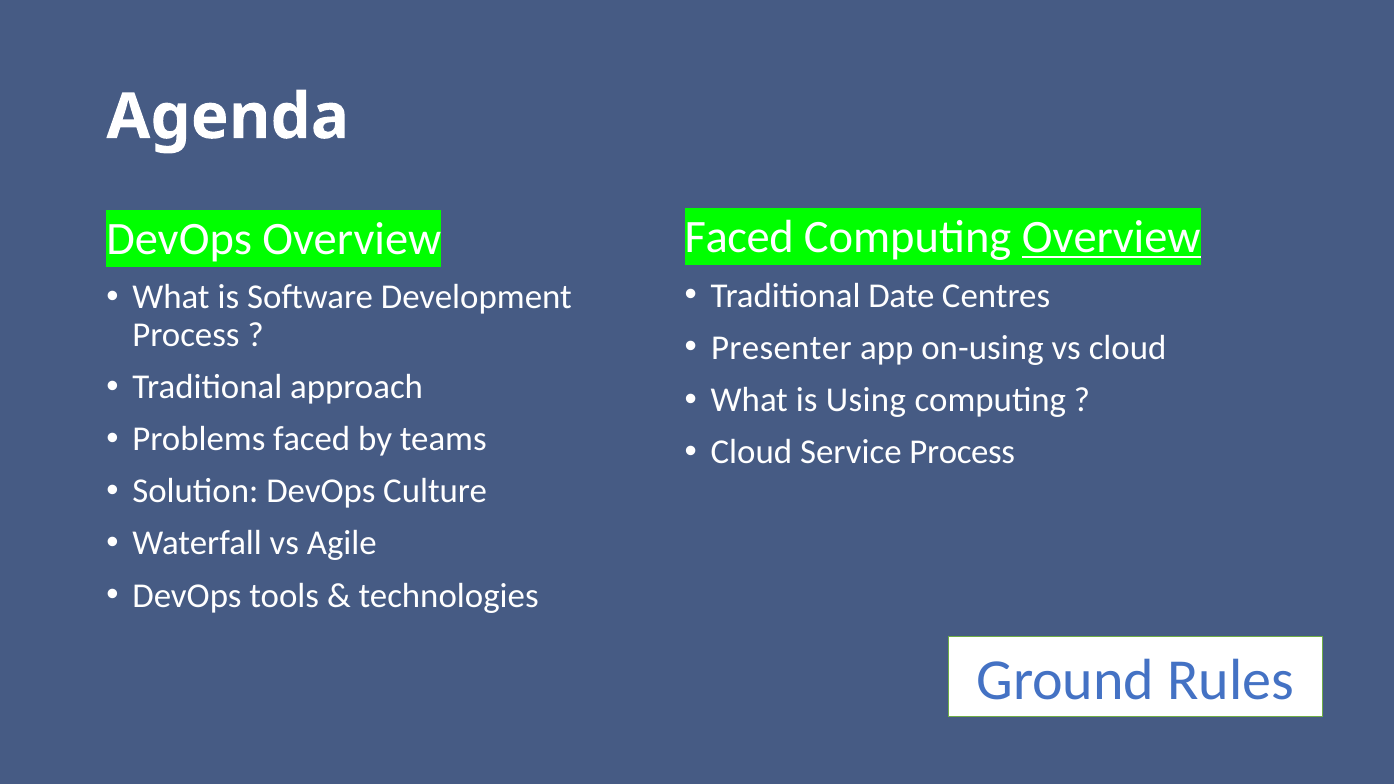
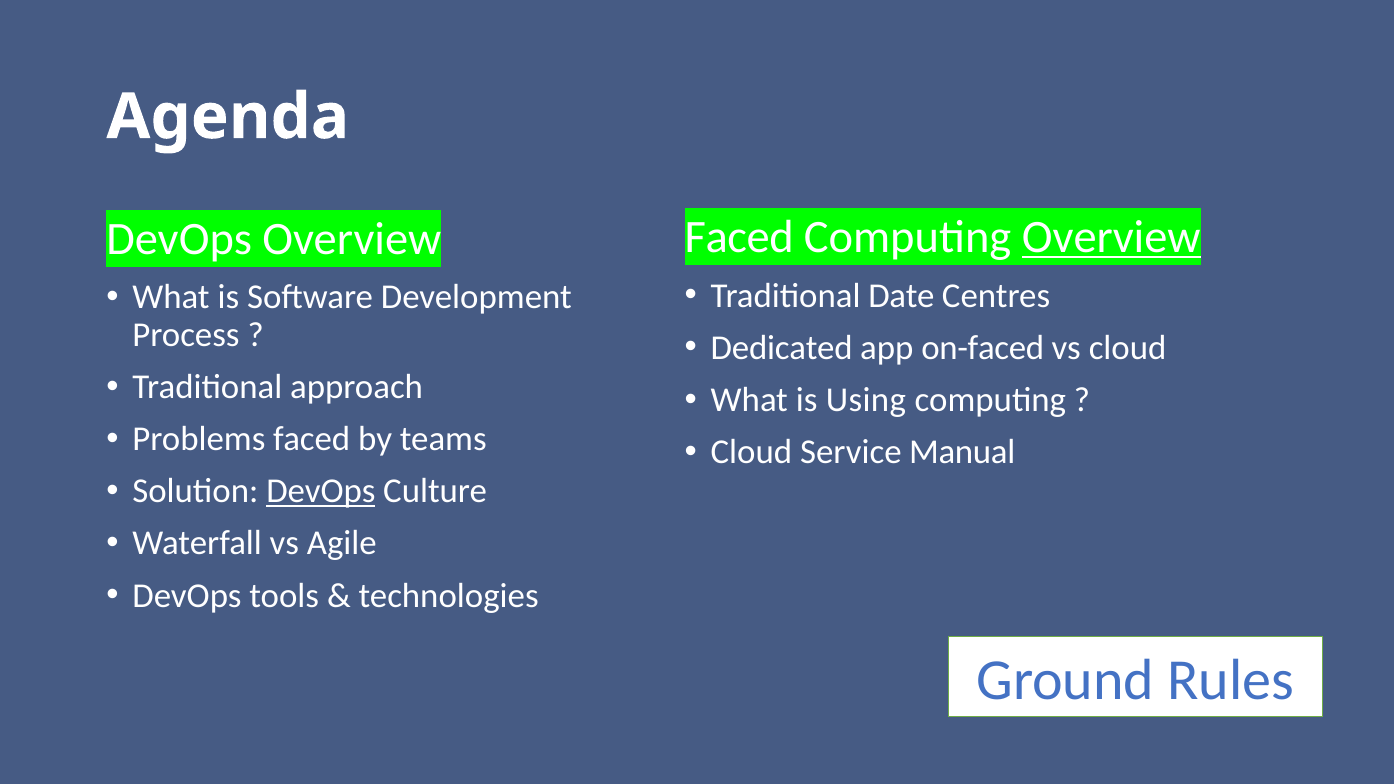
Presenter: Presenter -> Dedicated (782, 348)
on-using: on-using -> on-faced (983, 348)
Service Process: Process -> Manual (962, 452)
DevOps underline: none -> present (321, 491)
